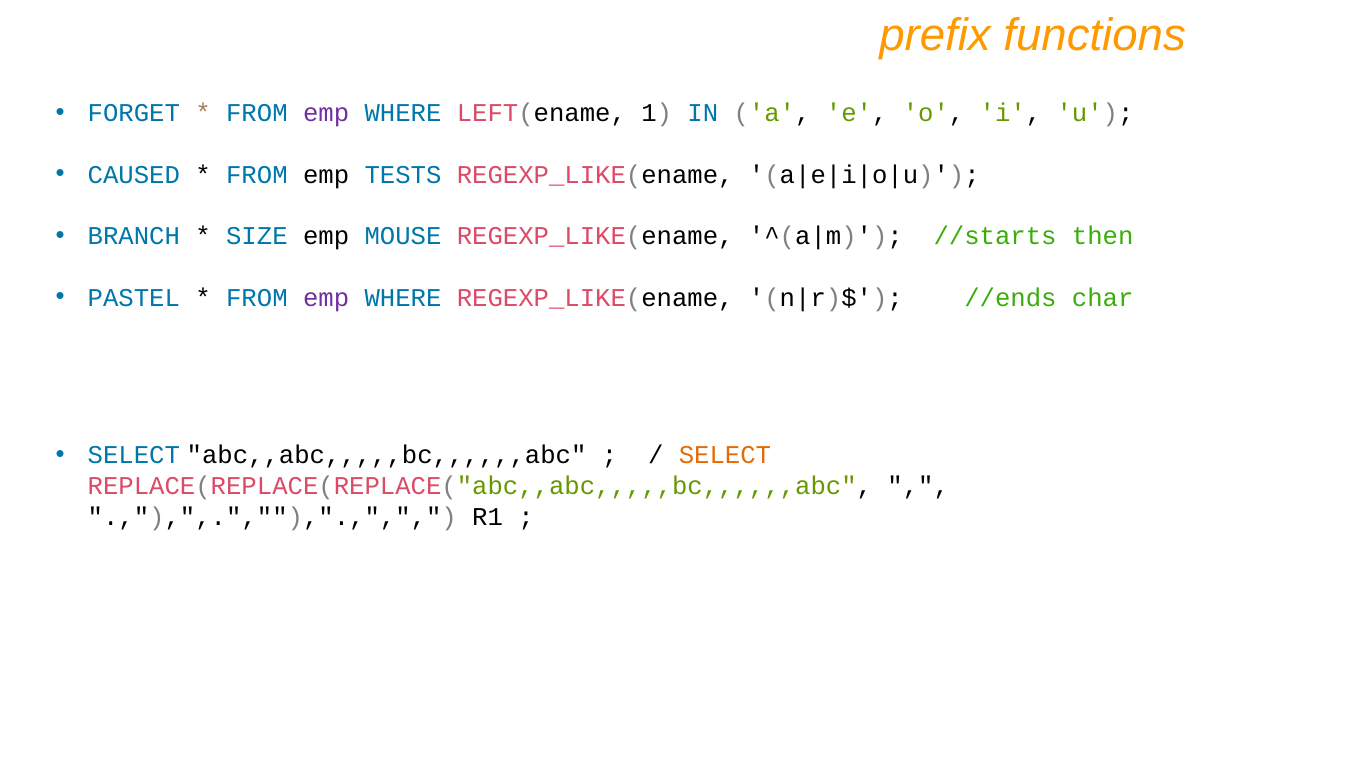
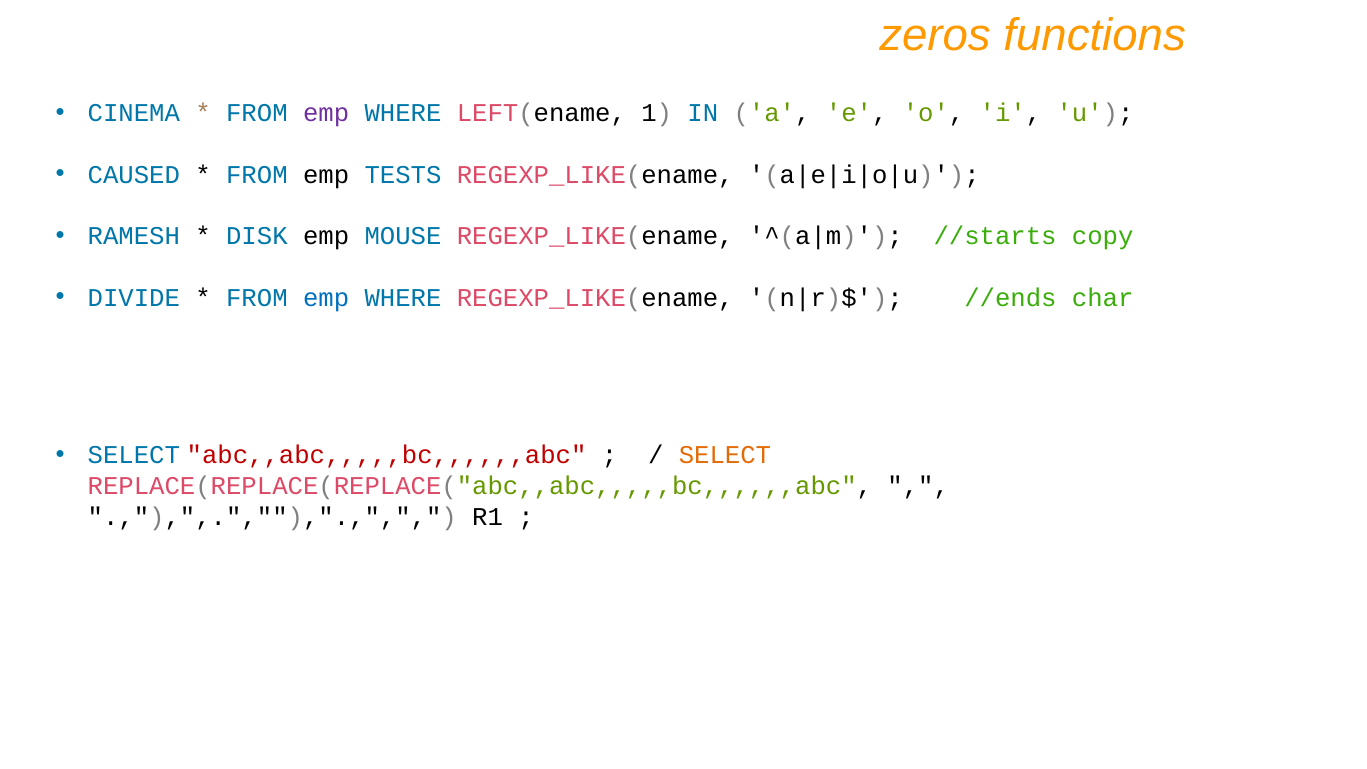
prefix: prefix -> zeros (935, 36)
FORGET: FORGET -> CINEMA (134, 113)
BRANCH: BRANCH -> RAMESH (134, 236)
SIZE: SIZE -> DISK (257, 236)
then: then -> copy (1103, 236)
PASTEL: PASTEL -> DIVIDE (134, 298)
emp colour: purple -> blue (326, 298)
abc,,abc,,,,,bc,,,,,,abc colour: black -> red (387, 455)
